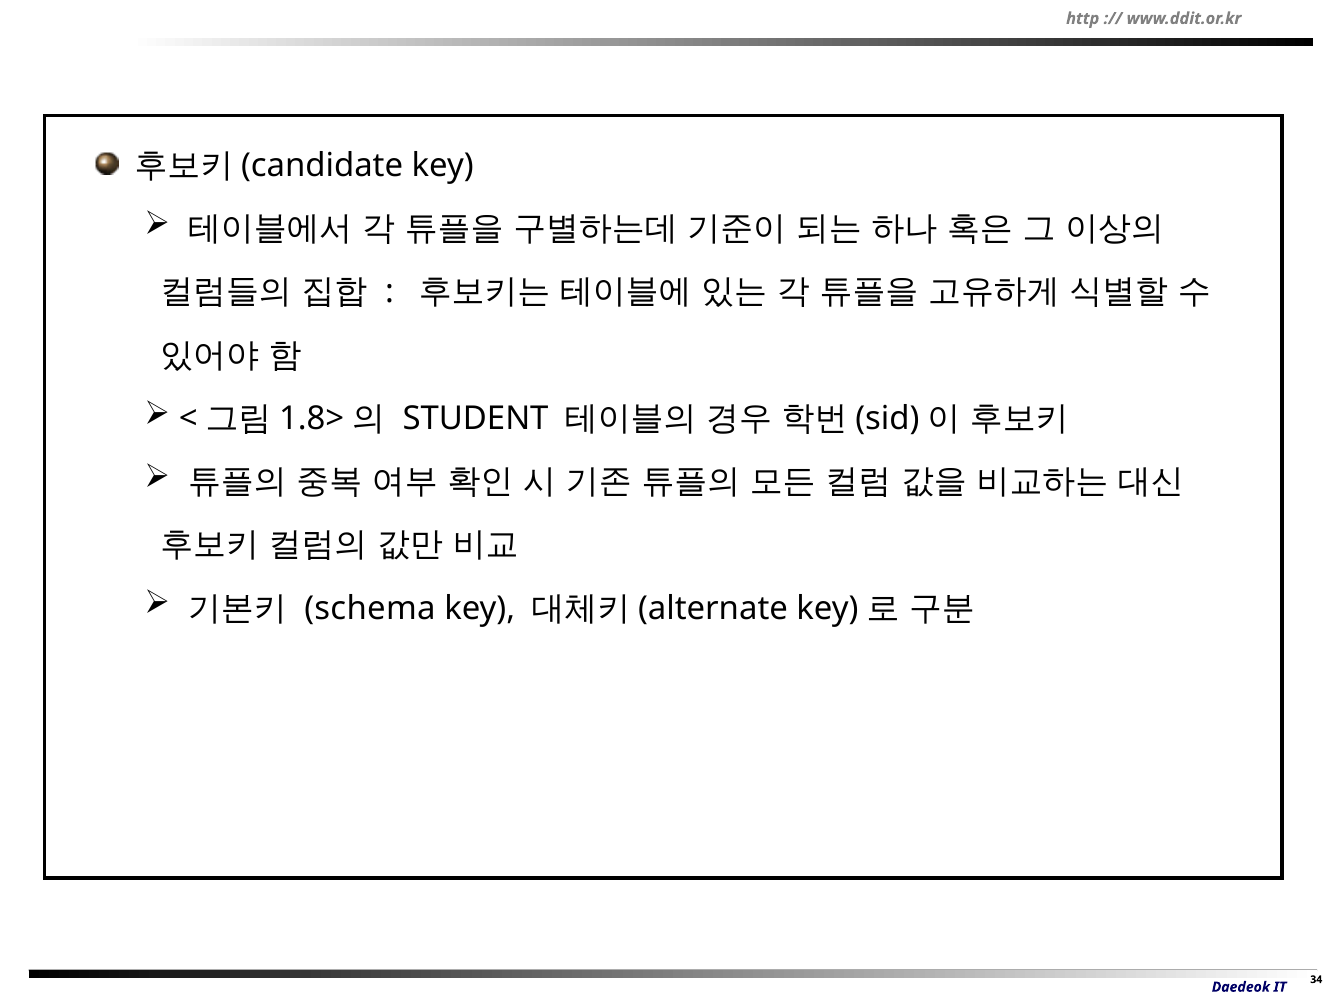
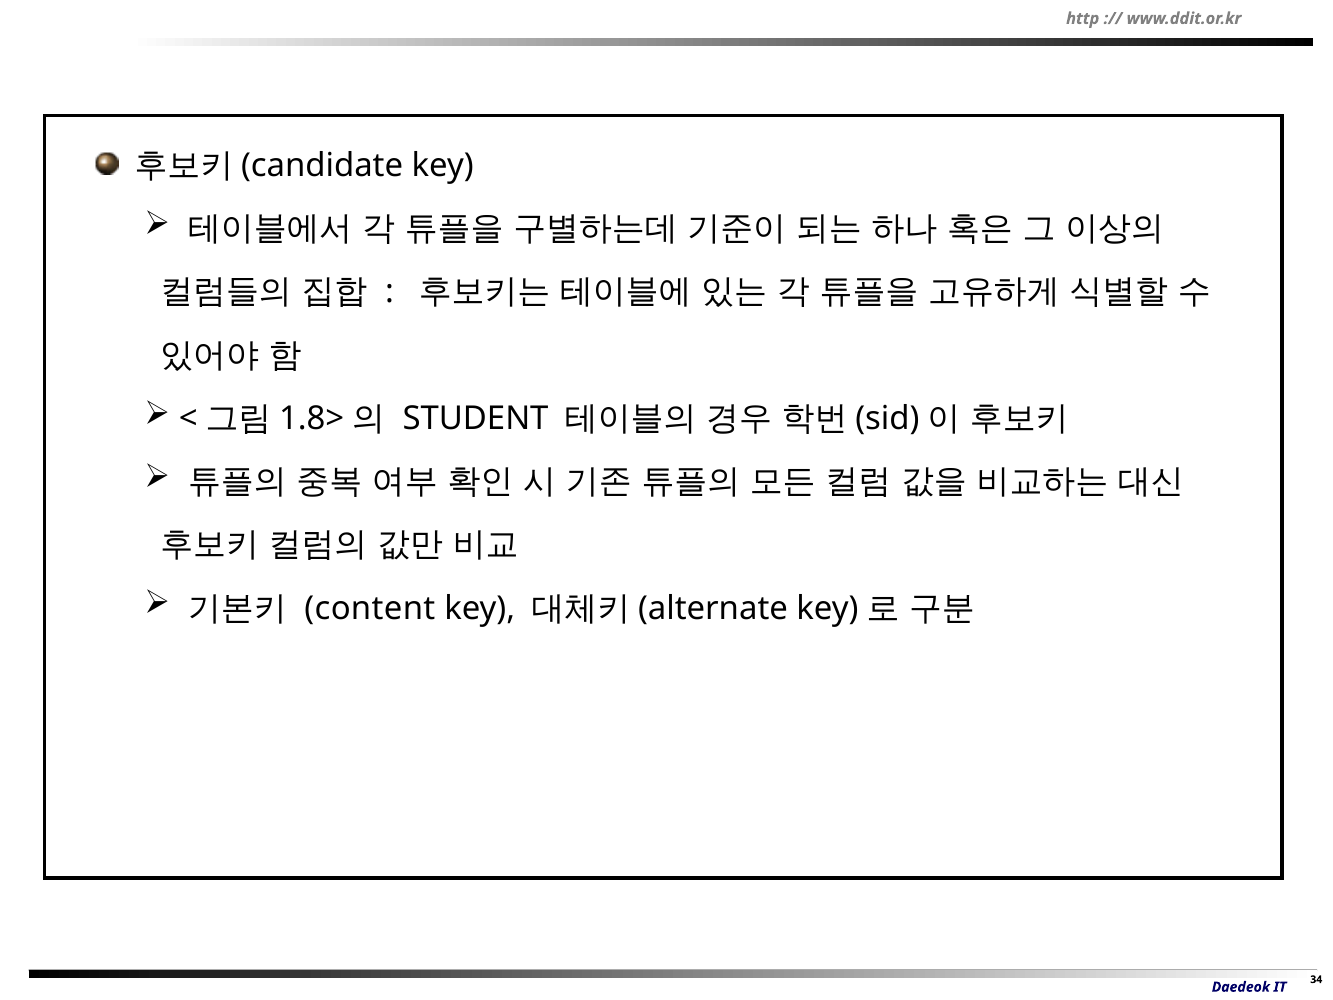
schema: schema -> content (370, 608)
